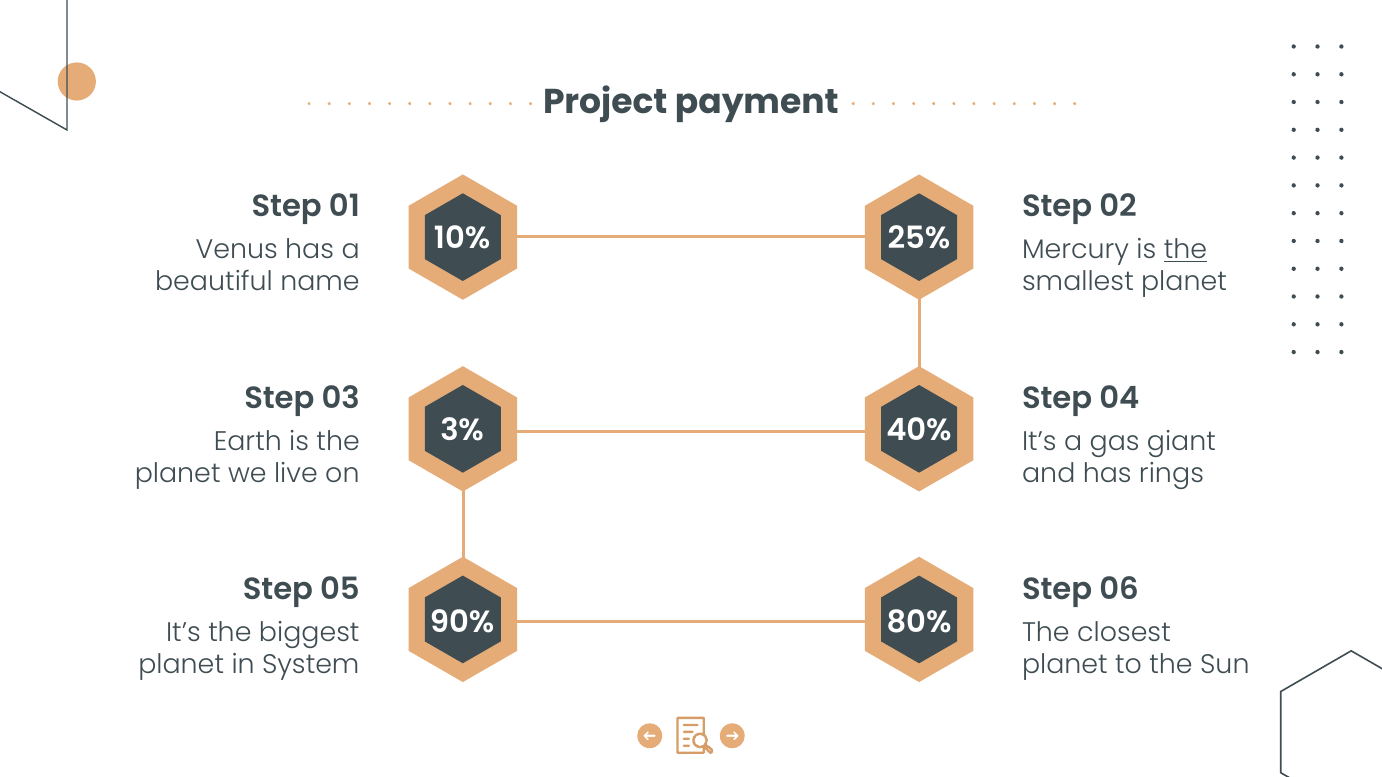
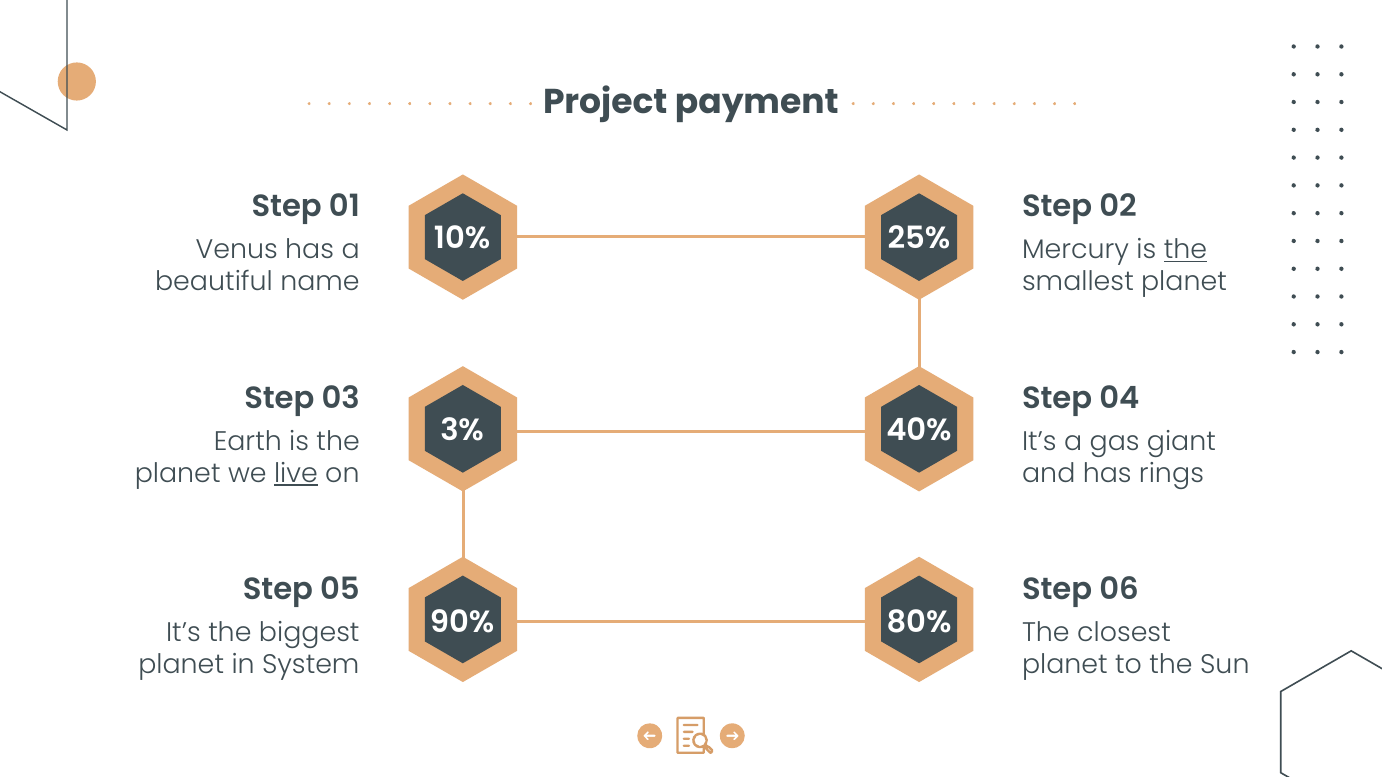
live underline: none -> present (296, 474)
